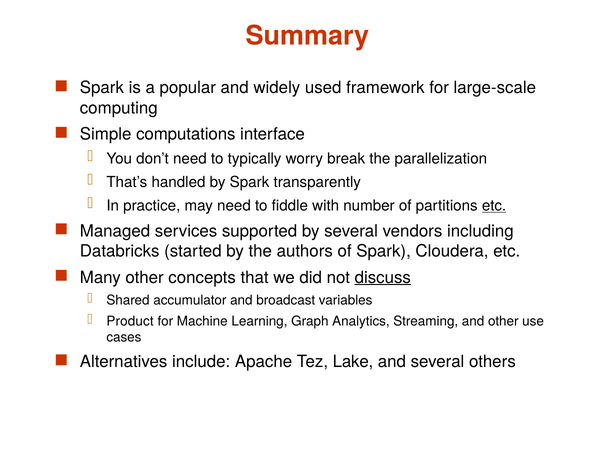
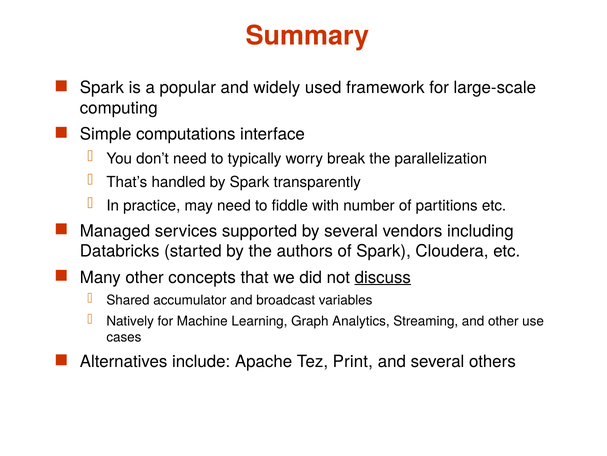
etc underline: present -> none (494, 205)
Product: Product -> Natively (130, 321)
Lake: Lake -> Print (353, 361)
